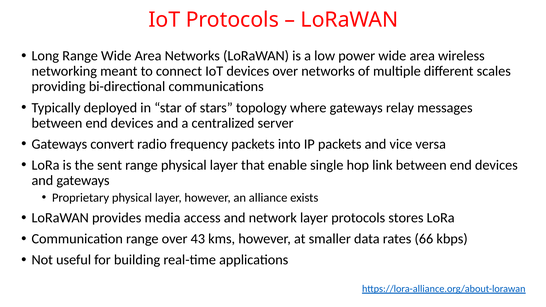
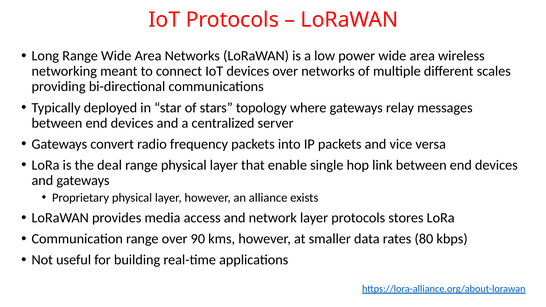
sent: sent -> deal (110, 165)
43: 43 -> 90 (198, 239)
66: 66 -> 80 (424, 239)
